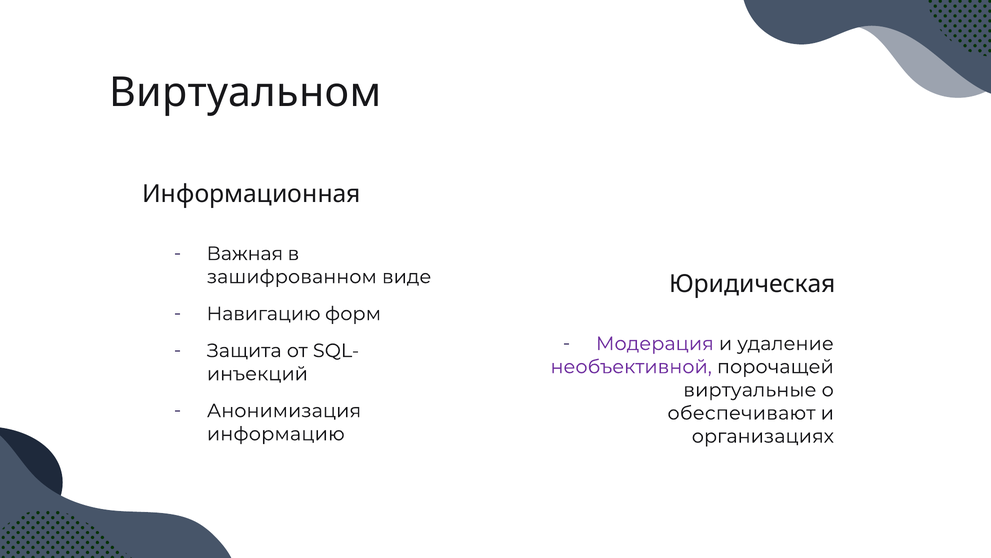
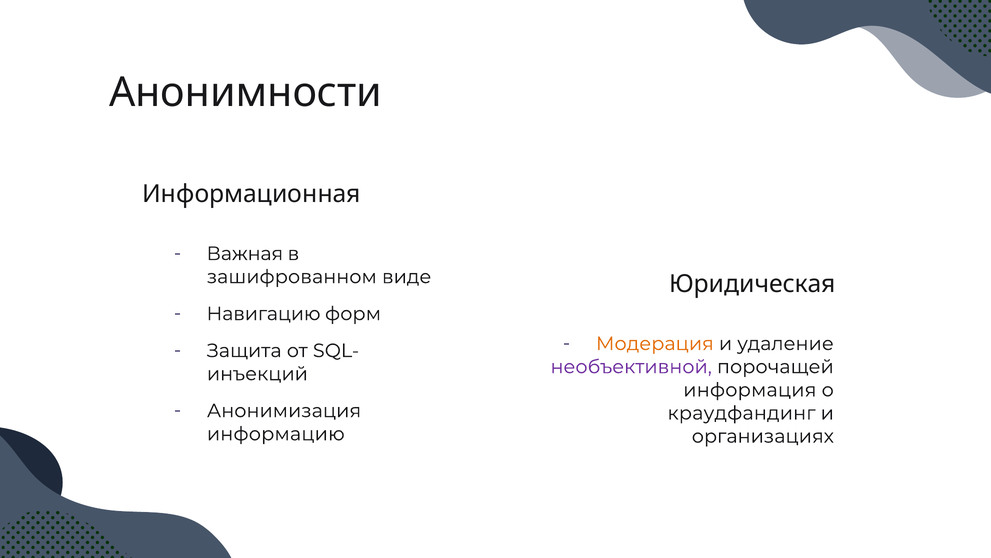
Виртуальном: Виртуальном -> Анонимности (245, 93)
Модерация colour: purple -> orange (655, 343)
виртуальные: виртуальные -> информация (750, 390)
обеспечивают: обеспечивают -> краудфандинг (741, 413)
